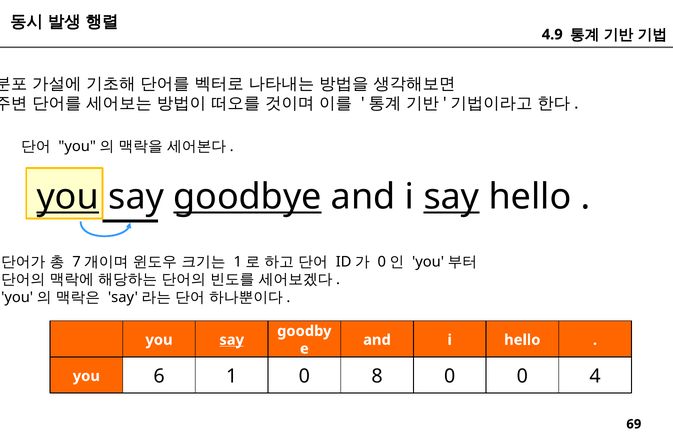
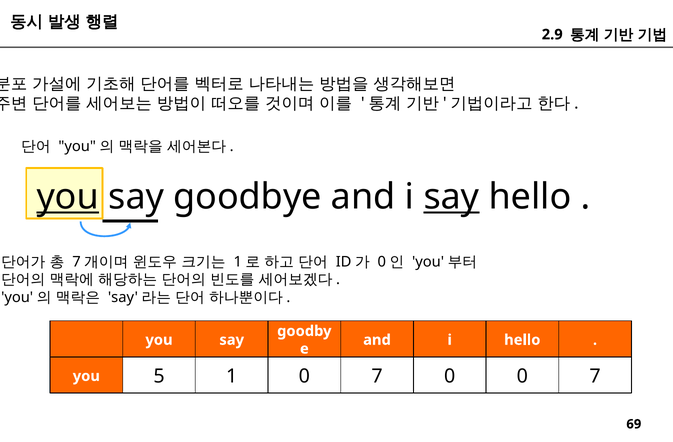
4.9: 4.9 -> 2.9 (552, 34)
goodbye underline: present -> none (248, 197)
say underline: present -> none (232, 340)
6: 6 -> 5 (159, 376)
1 0 8: 8 -> 7 (377, 376)
0 0 4: 4 -> 7 (595, 376)
